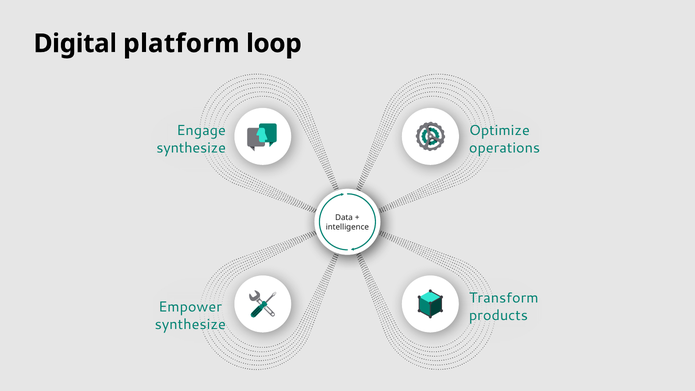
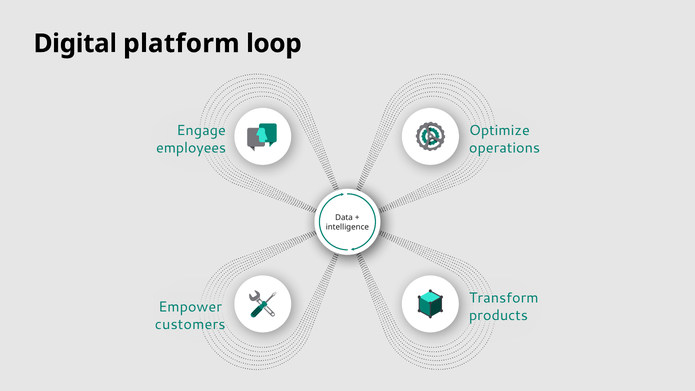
synthesize: synthesize -> employees (191, 148)
synthesize: synthesize -> customers (190, 324)
